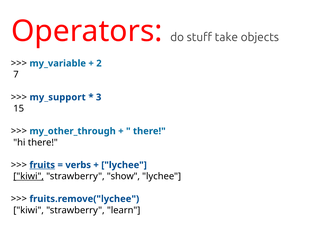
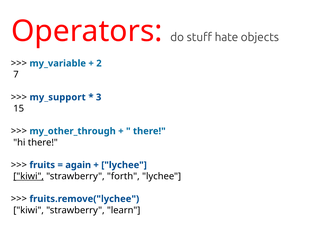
take: take -> hate (226, 37)
fruits underline: present -> none (42, 165)
verbs: verbs -> again (78, 165)
show: show -> forth (123, 177)
